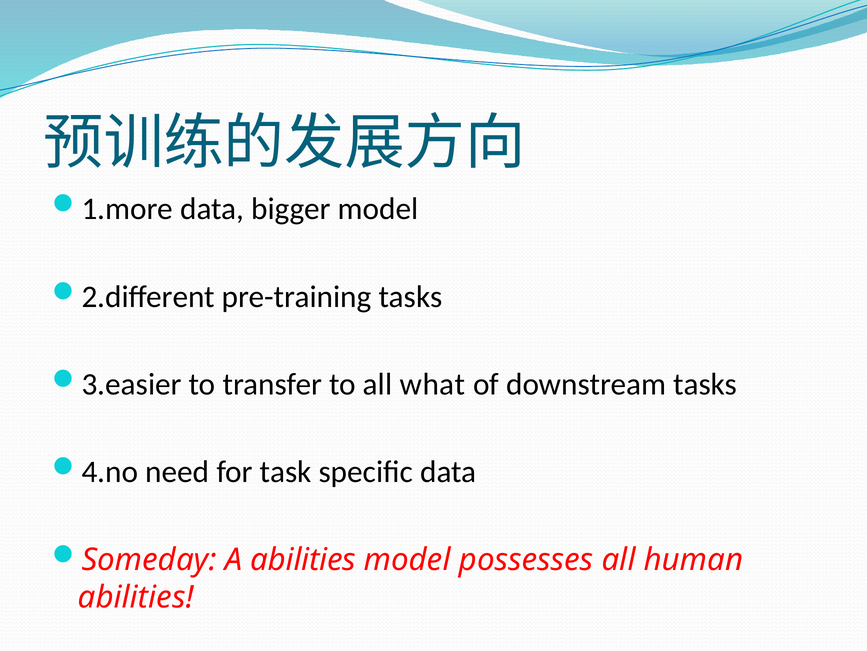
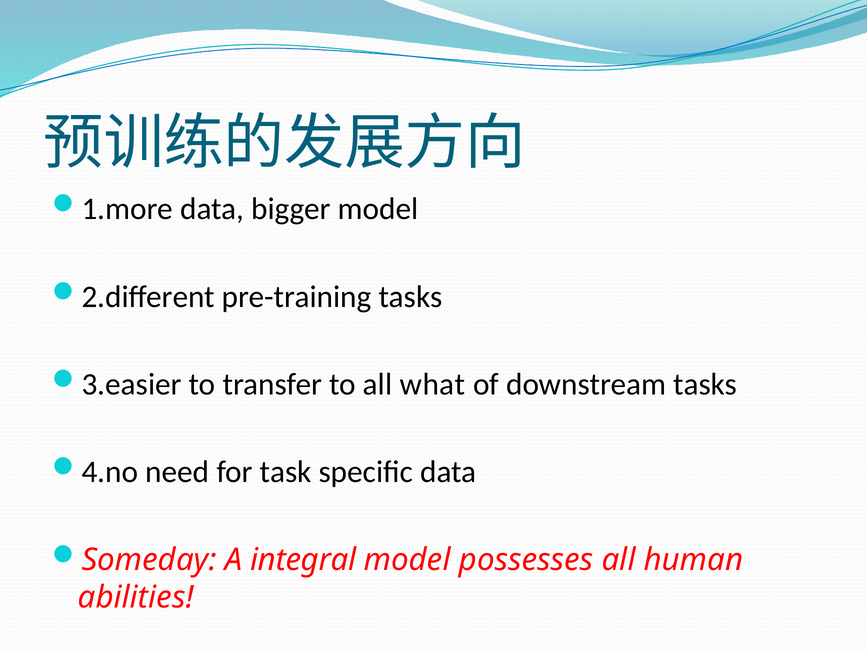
A abilities: abilities -> integral (303, 559)
